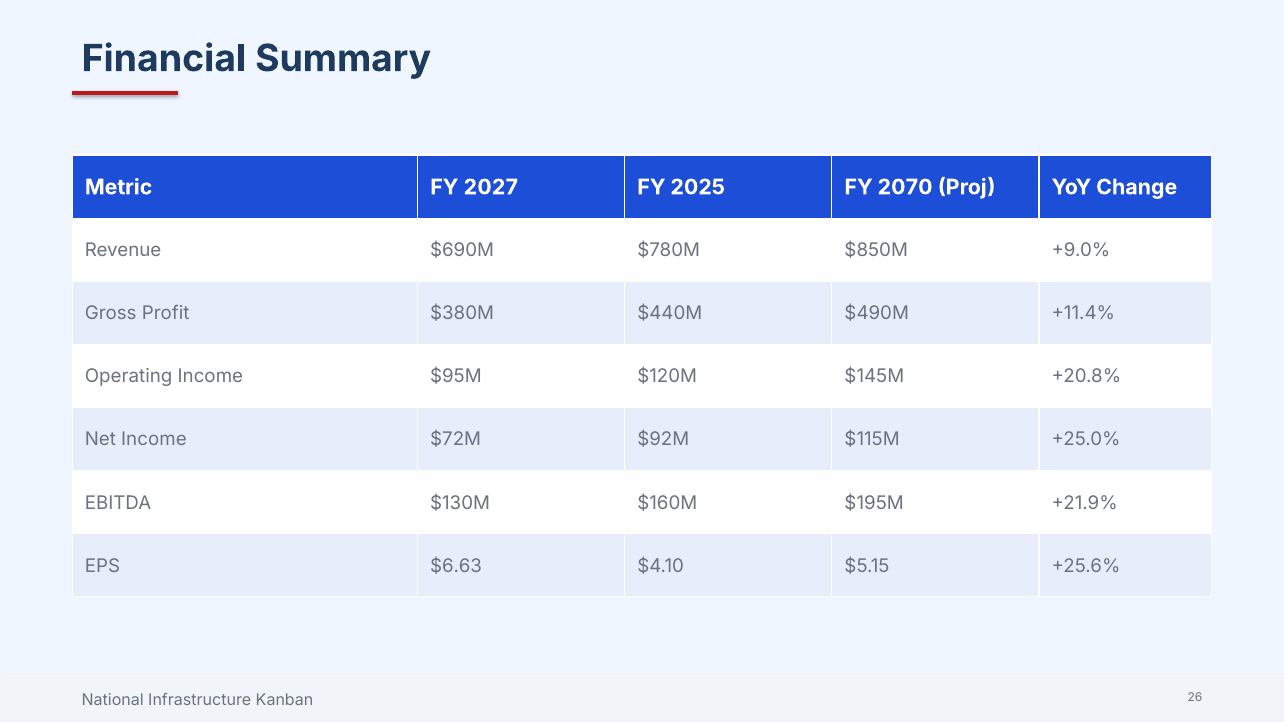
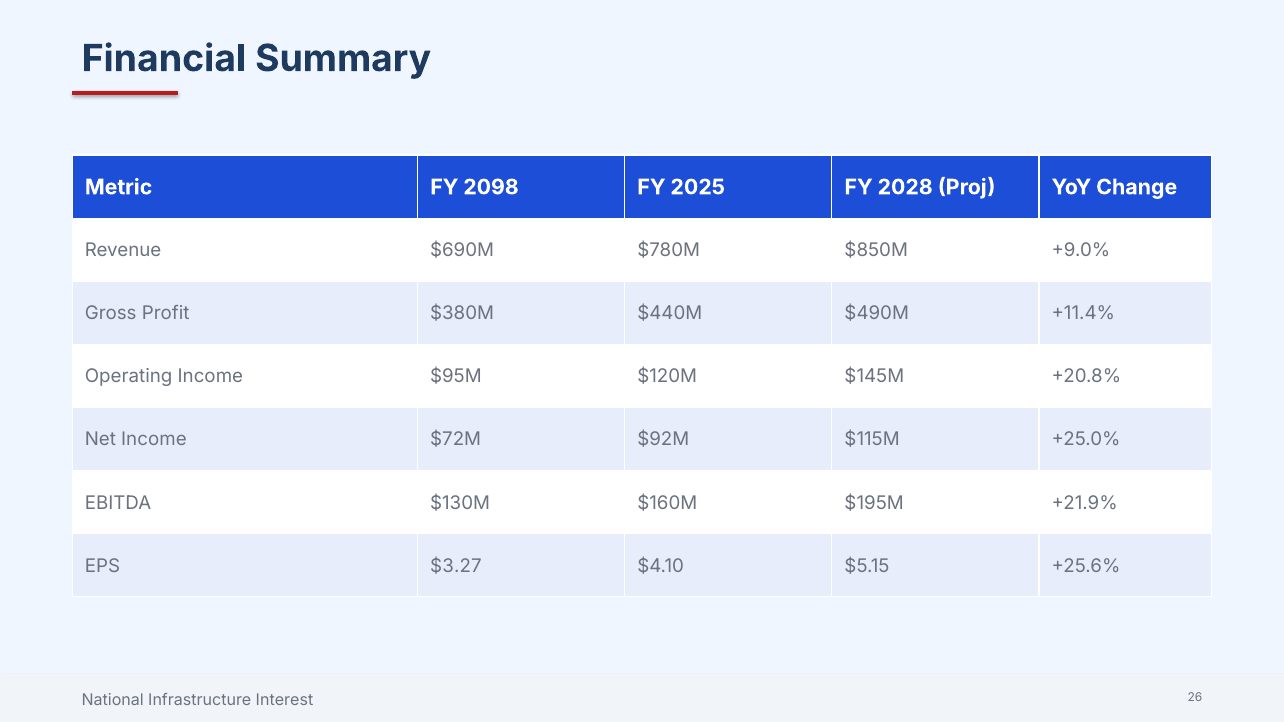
2027: 2027 -> 2098 (491, 187)
2070: 2070 -> 2028 (905, 187)
$6.63: $6.63 -> $3.27 (456, 566)
Kanban: Kanban -> Interest (285, 700)
